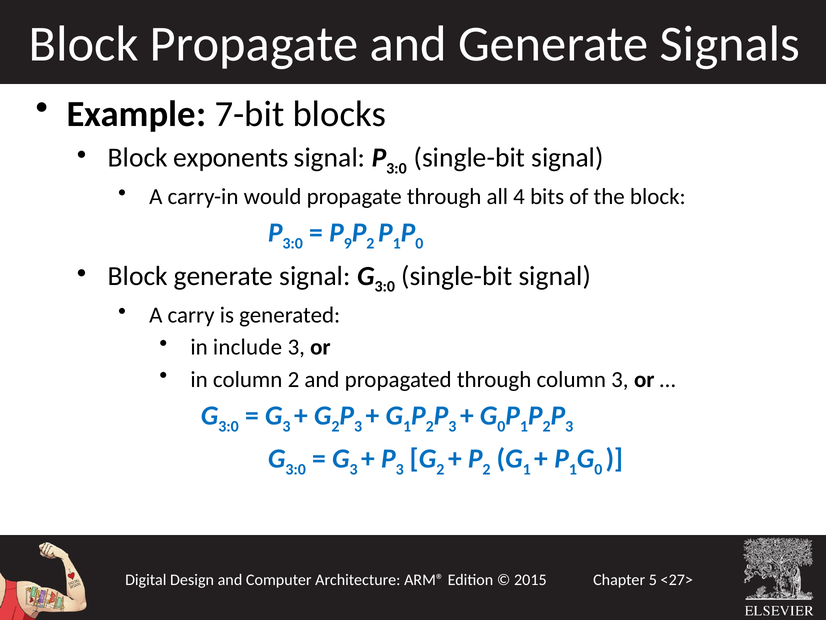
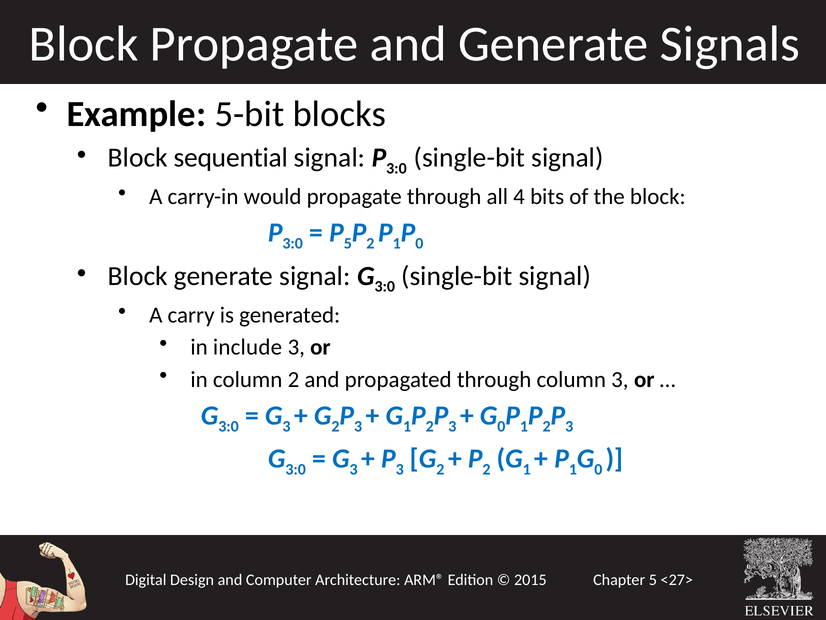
7-bit: 7-bit -> 5-bit (249, 114)
exponents: exponents -> sequential (231, 157)
9: 9 -> 5 (348, 243)
